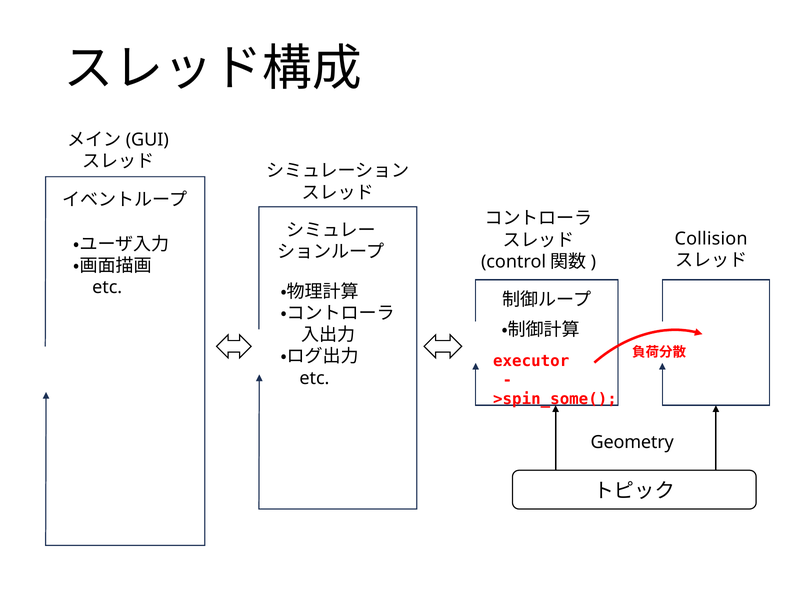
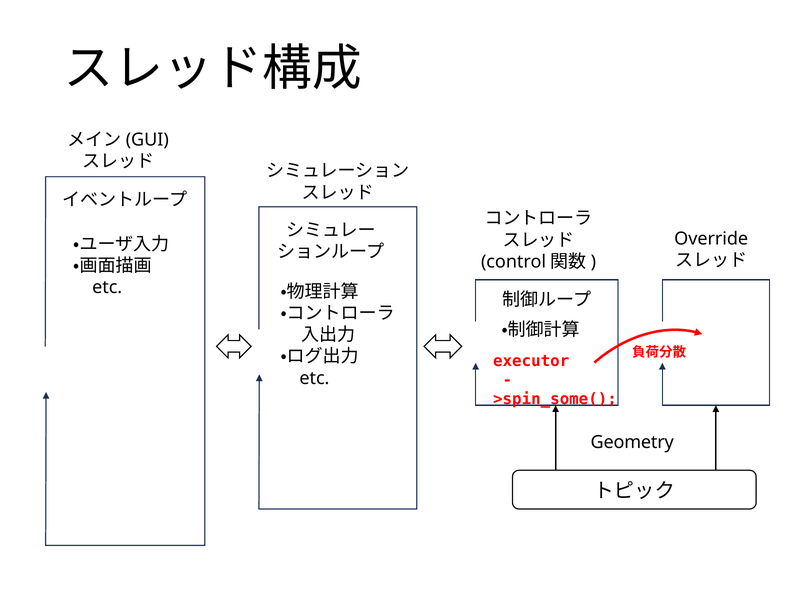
Collision: Collision -> Override (711, 239)
